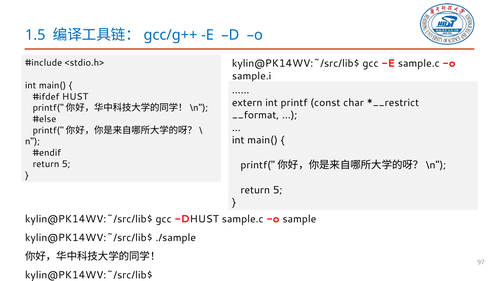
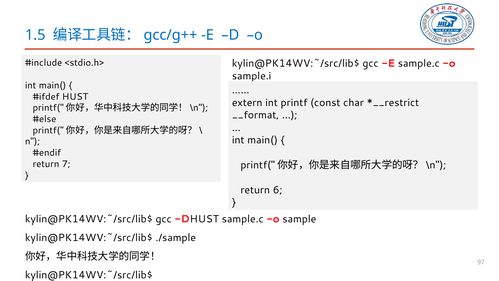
5: 5 -> 7 (66, 164)
5: 5 -> 6 (278, 190)
